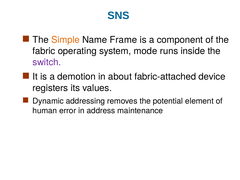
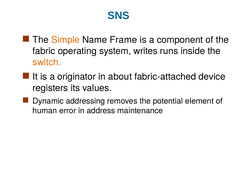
mode: mode -> writes (146, 51)
switch colour: purple -> orange (47, 62)
demotion: demotion -> originator (77, 77)
